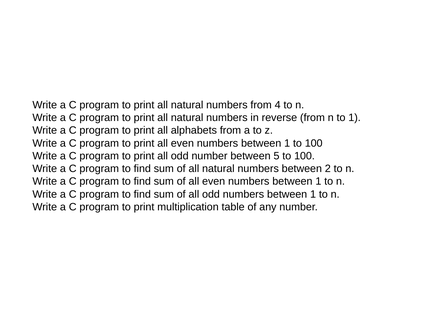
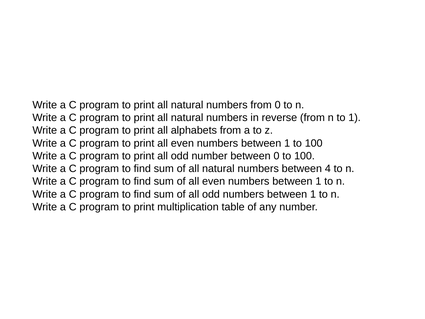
from 4: 4 -> 0 (278, 105)
between 5: 5 -> 0 (277, 156)
2: 2 -> 4 (328, 169)
